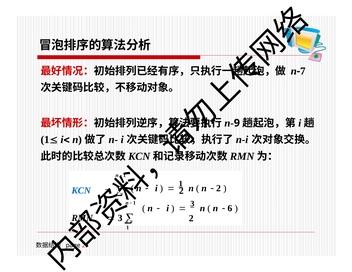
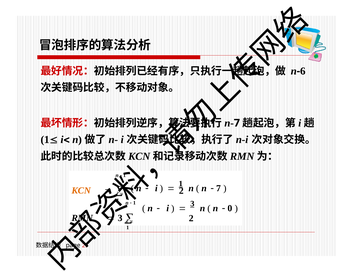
7: 7 -> 6 (303, 71)
9: 9 -> 7 (237, 123)
2: 2 -> 7 (218, 188)
KCN colour: blue -> orange (81, 191)
6: 6 -> 0 (230, 208)
